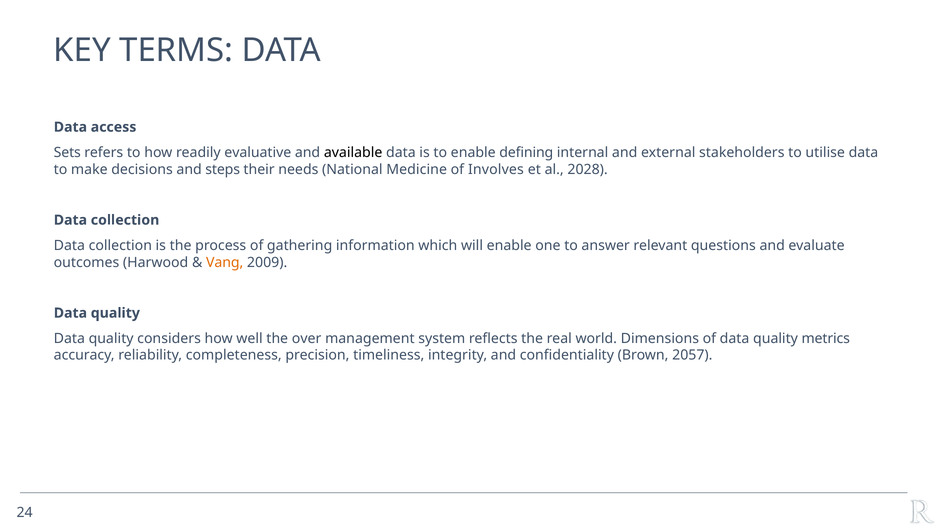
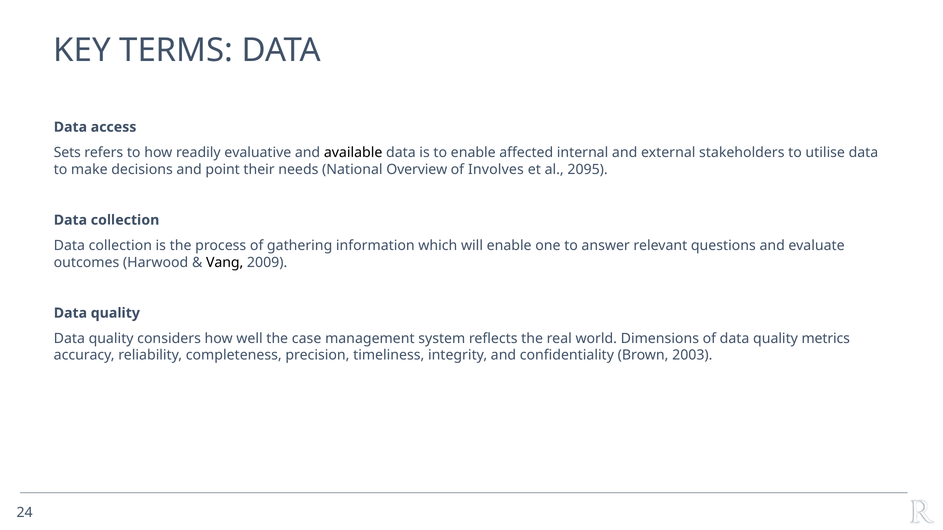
defining: defining -> affected (526, 153)
steps: steps -> point (223, 170)
Medicine: Medicine -> Overview (417, 170)
2028: 2028 -> 2095 (588, 170)
Vang colour: orange -> black (225, 263)
over: over -> case (307, 339)
2057: 2057 -> 2003 (692, 356)
